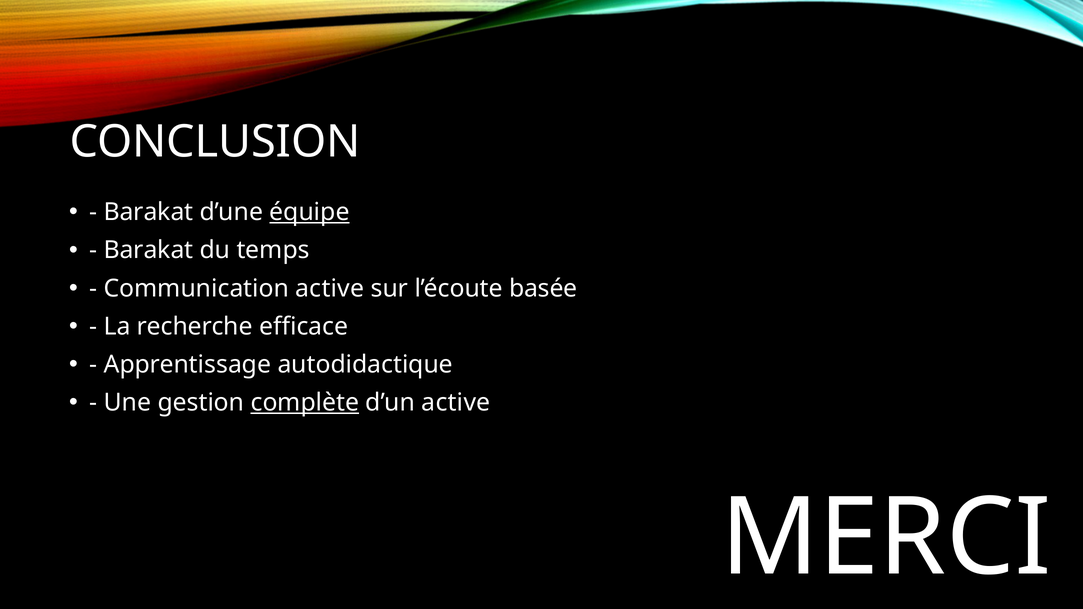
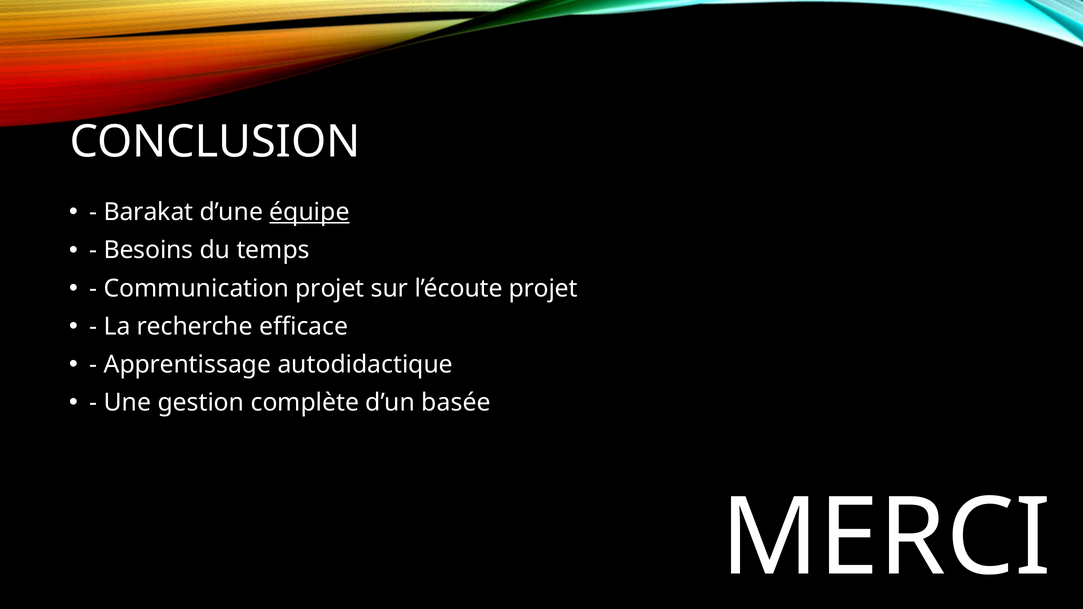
Barakat: Barakat -> Besoins (149, 250)
Communication active: active -> projet (330, 288)
l’écoute basée: basée -> projet (543, 288)
complète underline: present -> none (305, 403)
d’un active: active -> basée (456, 403)
